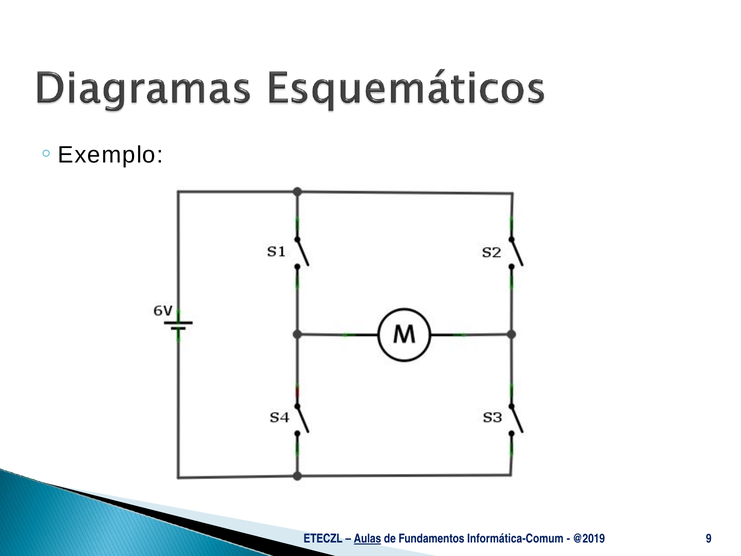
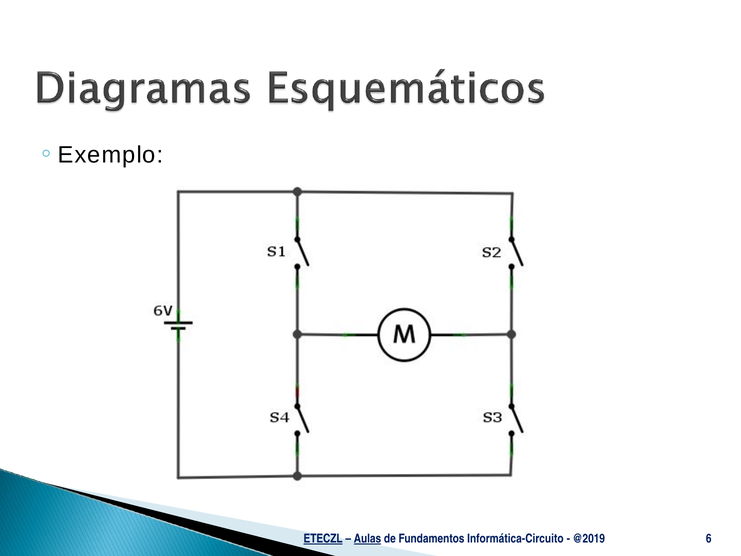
ETECZL underline: none -> present (323, 538)
Informática-Comum: Informática-Comum -> Informática-Circuito (515, 538)
9: 9 -> 6 (709, 538)
